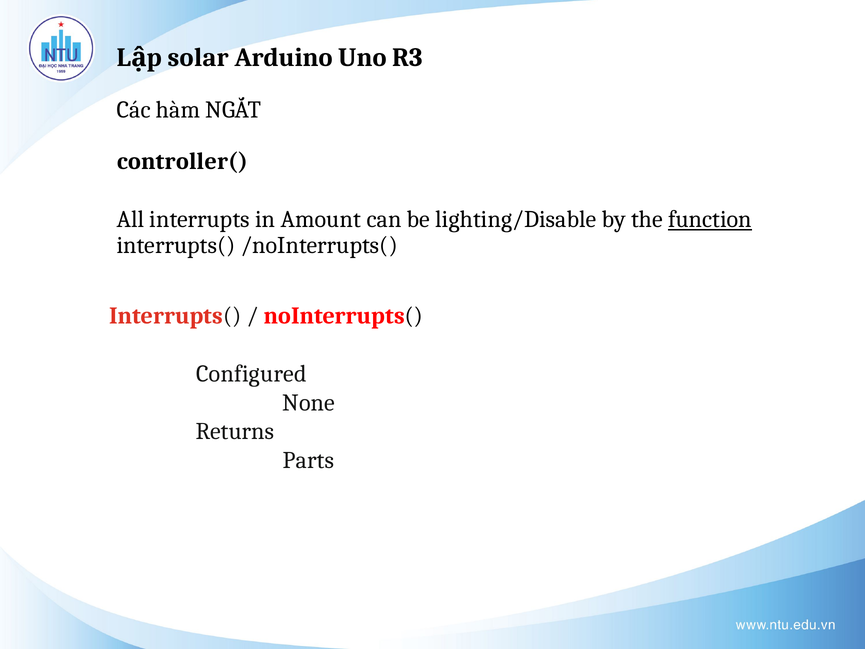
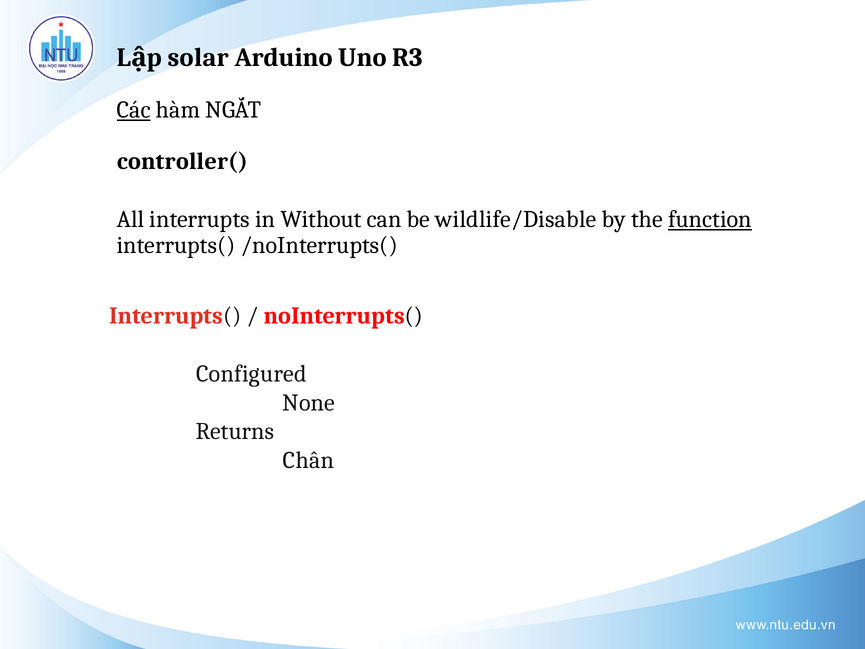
Các underline: none -> present (134, 110)
Amount: Amount -> Without (321, 219)
lighting/Disable: lighting/Disable -> wildlife/Disable (516, 219)
Parts: Parts -> Chân (308, 460)
